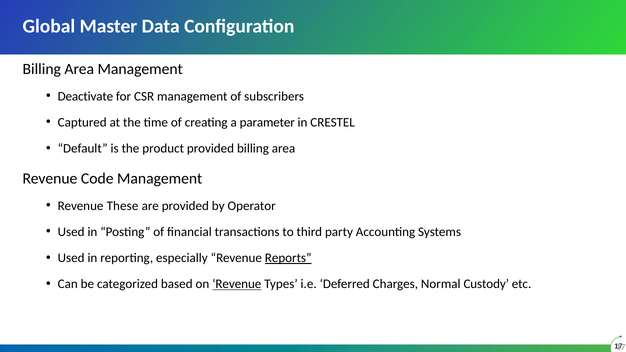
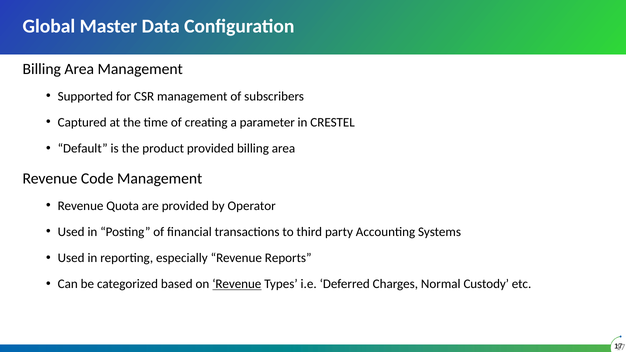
Deactivate: Deactivate -> Supported (85, 96)
These: These -> Quota (123, 206)
Reports underline: present -> none (288, 258)
